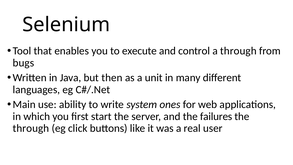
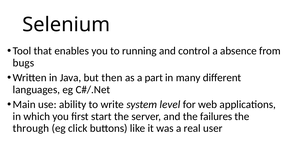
execute: execute -> running (139, 51)
a through: through -> absence (238, 51)
unit: unit -> part (154, 78)
ones: ones -> level (170, 104)
